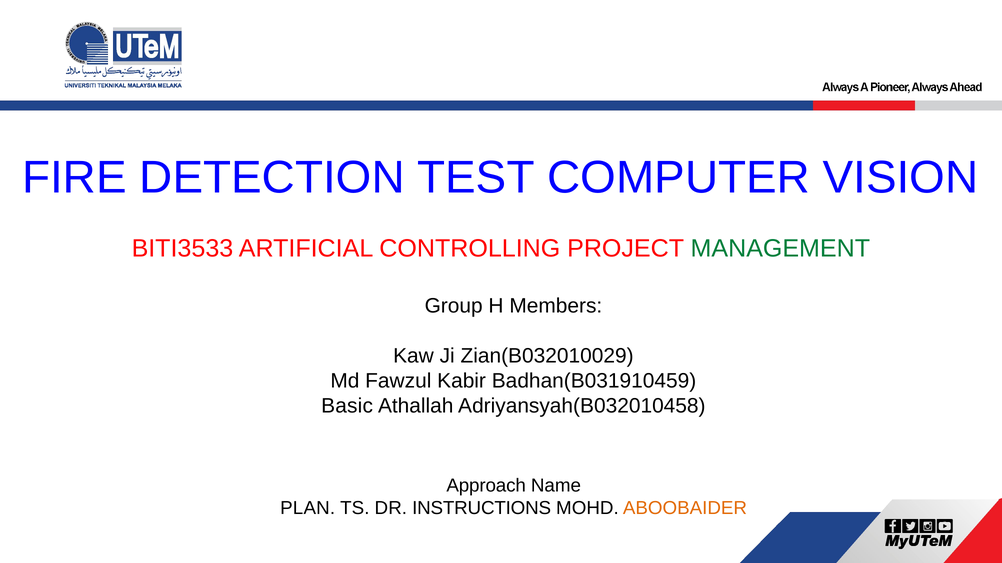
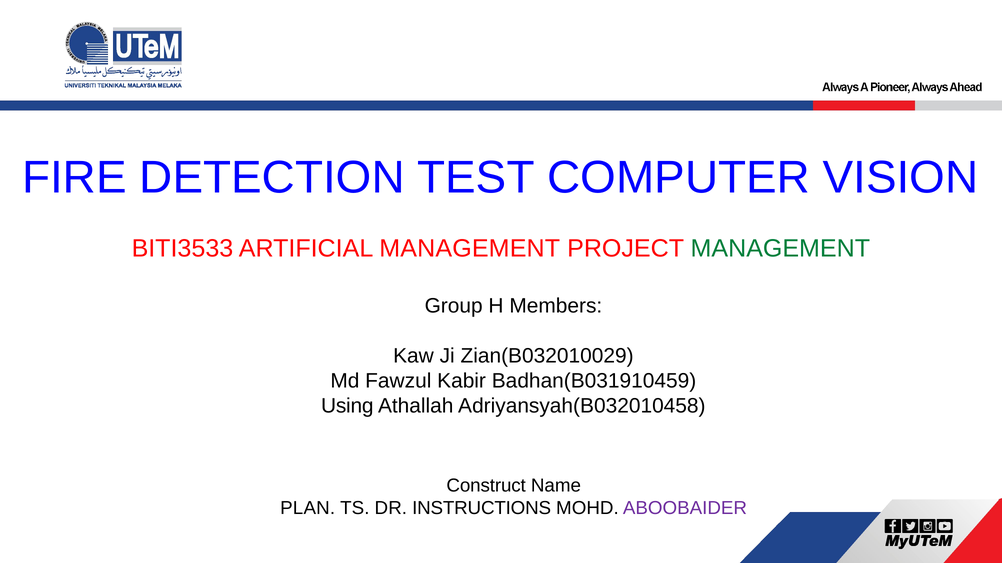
ARTIFICIAL CONTROLLING: CONTROLLING -> MANAGEMENT (470, 249)
Basic: Basic -> Using (347, 406)
Approach: Approach -> Construct (486, 486)
ABOOBAIDER colour: orange -> purple (685, 508)
